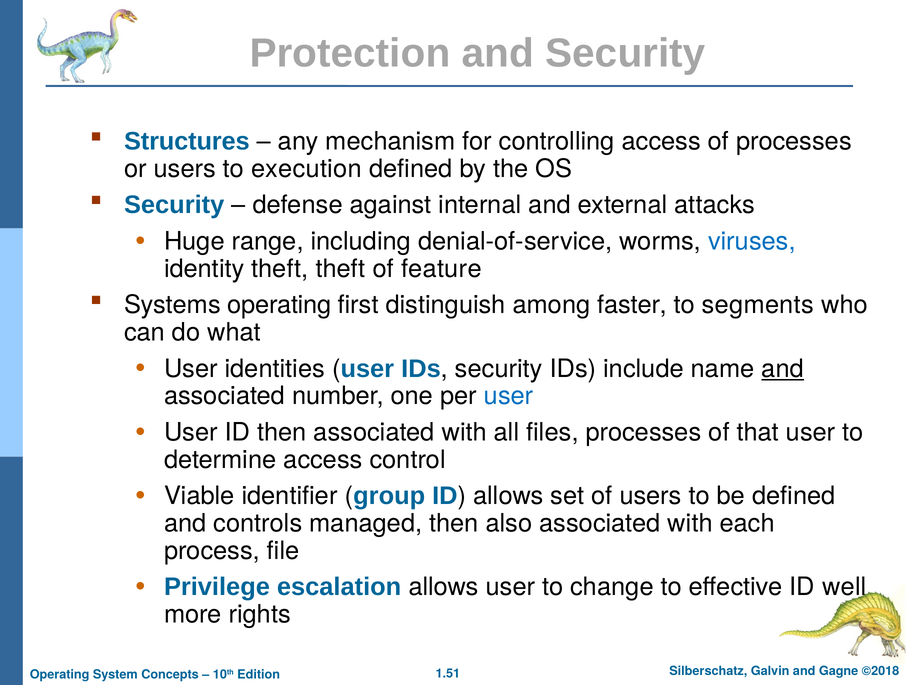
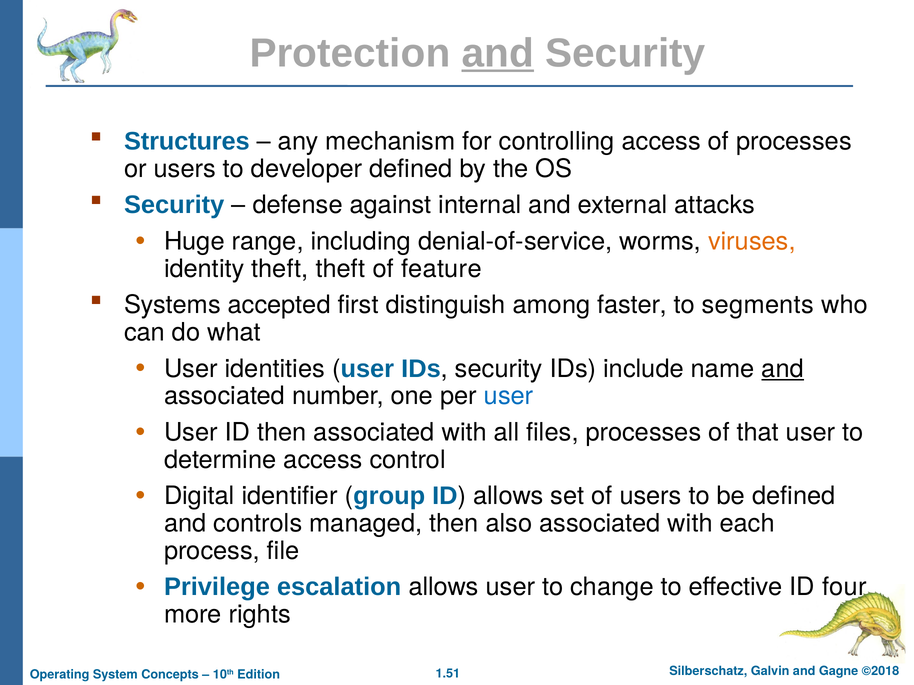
and underline: none -> present (498, 54)
execution: execution -> developer (307, 169)
viruses colour: blue -> orange (752, 241)
Systems operating: operating -> accepted (279, 305)
Viable: Viable -> Digital (199, 496)
well: well -> four (844, 588)
